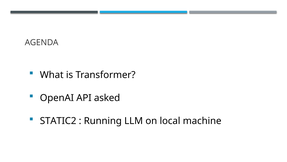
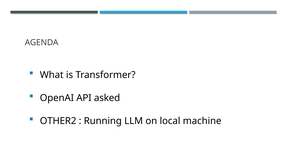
STATIC2: STATIC2 -> OTHER2 (58, 121)
